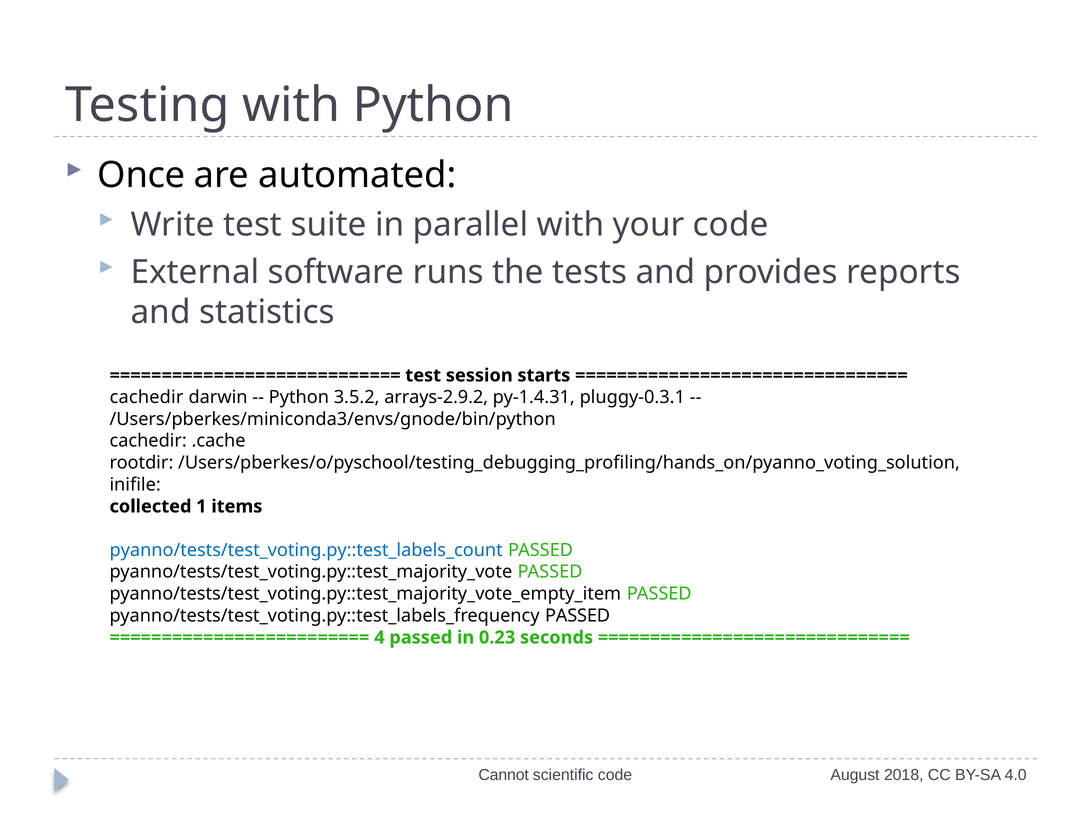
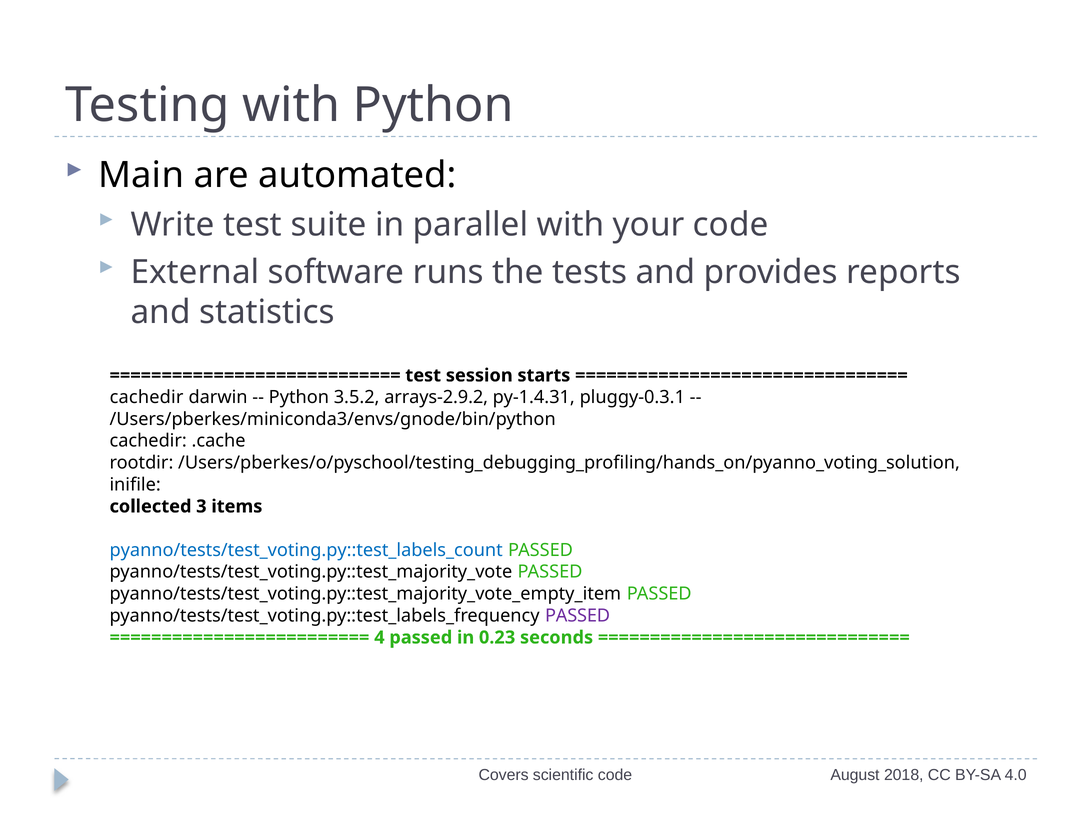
Once: Once -> Main (141, 175)
1: 1 -> 3 (201, 506)
PASSED colour: black -> purple (578, 616)
Cannot: Cannot -> Covers (504, 775)
